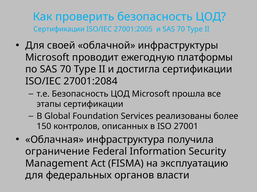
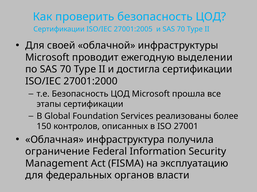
платформы: платформы -> выделении (205, 58)
27001:2084: 27001:2084 -> 27001:2000 (91, 82)
